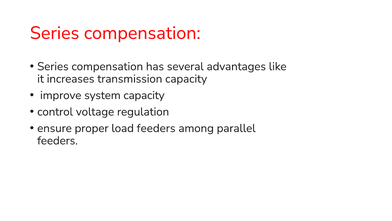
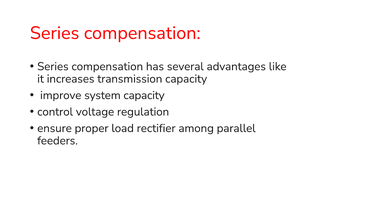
load feeders: feeders -> rectifier (156, 128)
